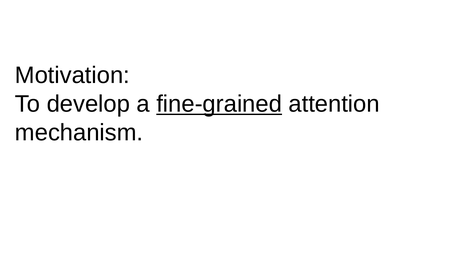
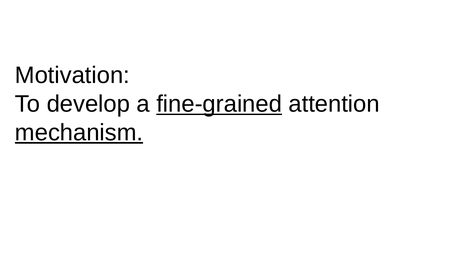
mechanism underline: none -> present (79, 132)
